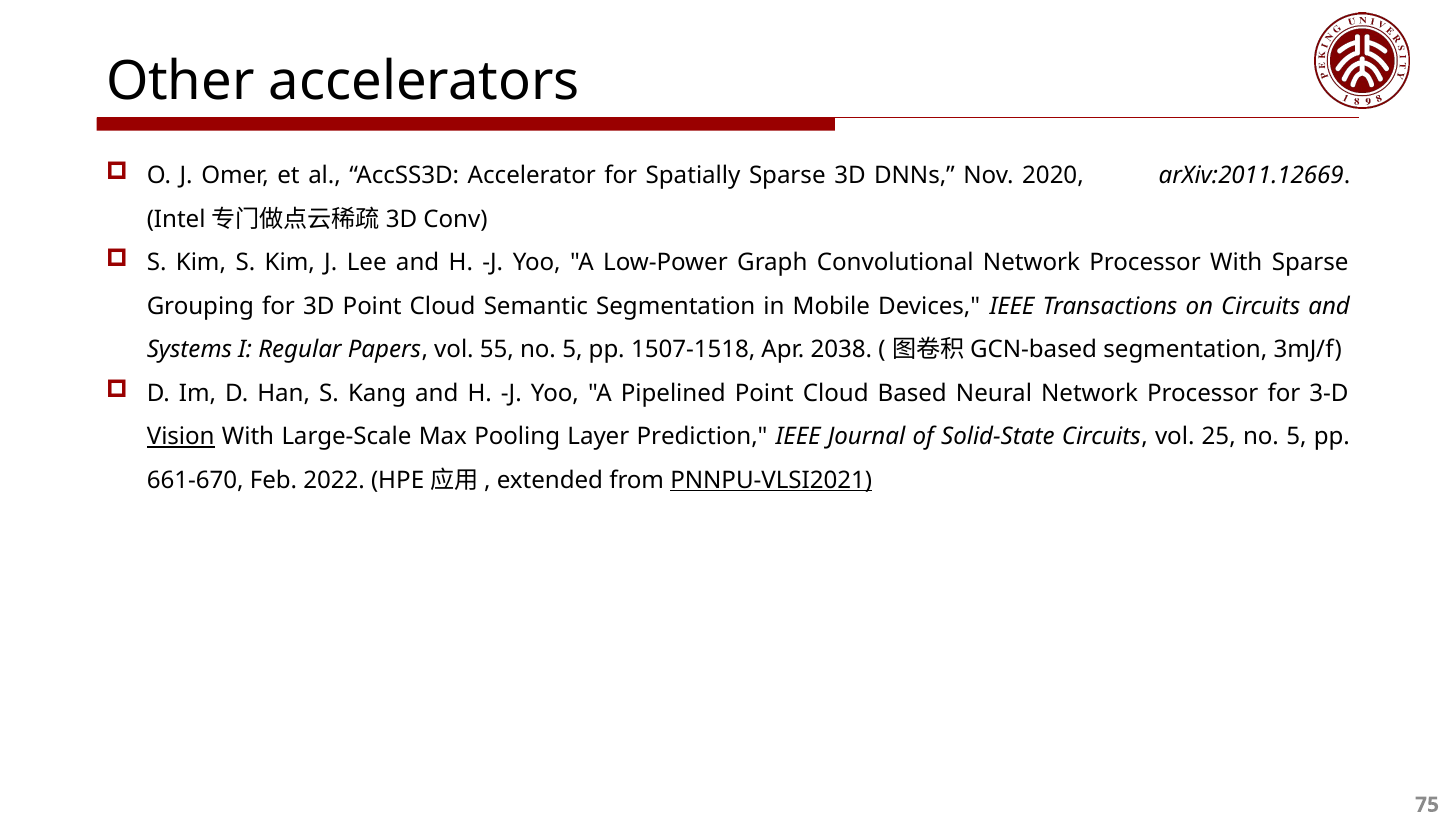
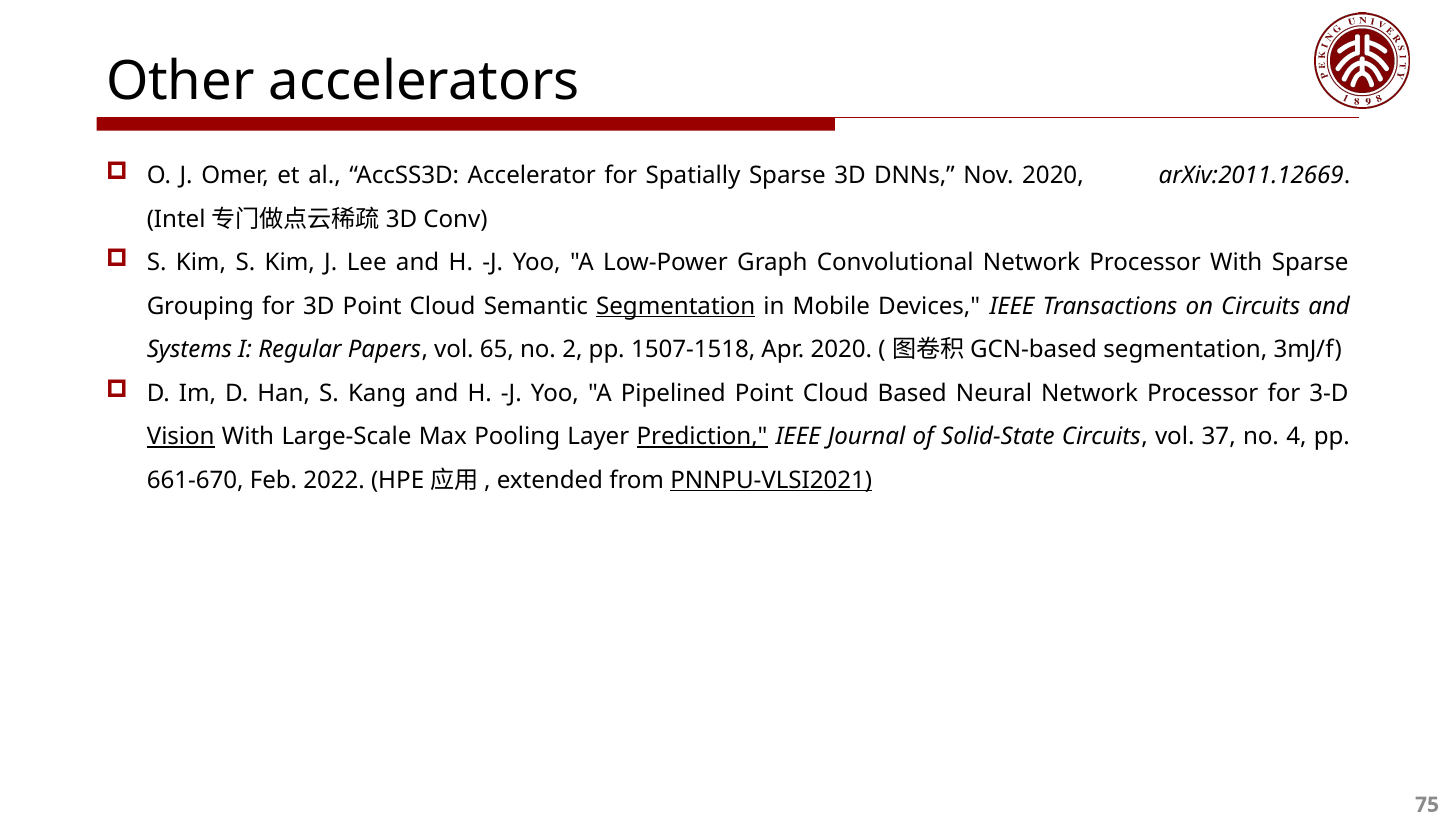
Segmentation underline: none -> present (676, 306)
55: 55 -> 65 (497, 349)
5: 5 -> 2 (572, 349)
Apr 2038: 2038 -> 2020 (841, 349)
Prediction underline: none -> present (702, 436)
25: 25 -> 37 (1219, 436)
5: 5 -> 4 (1296, 436)
